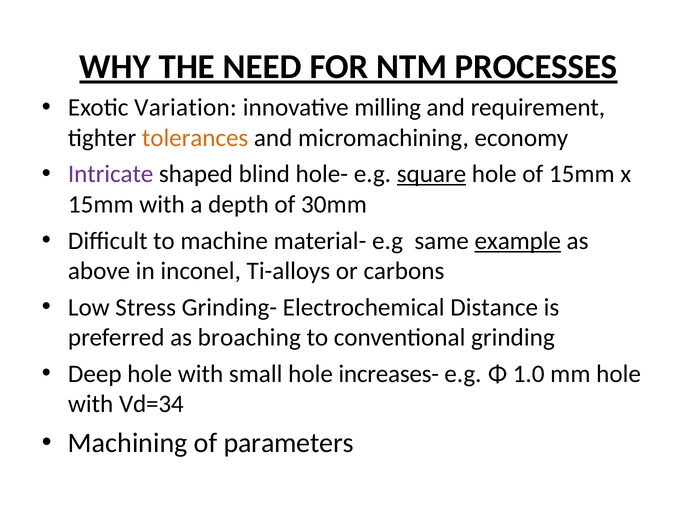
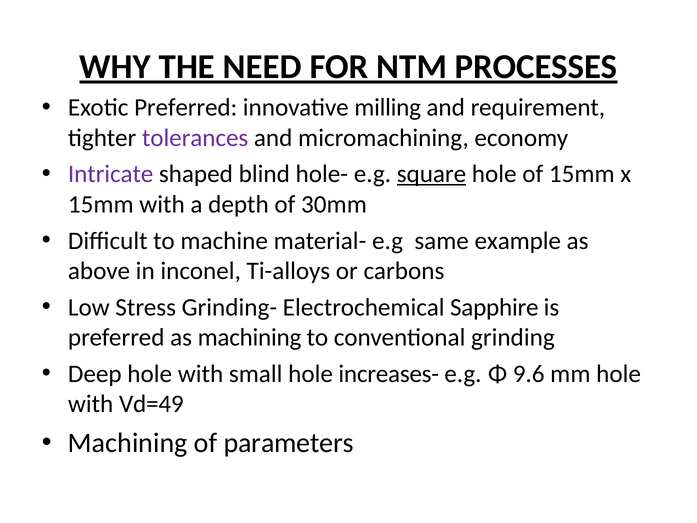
Exotic Variation: Variation -> Preferred (186, 107)
tolerances colour: orange -> purple (195, 138)
example underline: present -> none (518, 241)
Distance: Distance -> Sapphire (494, 307)
as broaching: broaching -> machining (249, 337)
1.0: 1.0 -> 9.6 (529, 374)
Vd=34: Vd=34 -> Vd=49 (151, 404)
